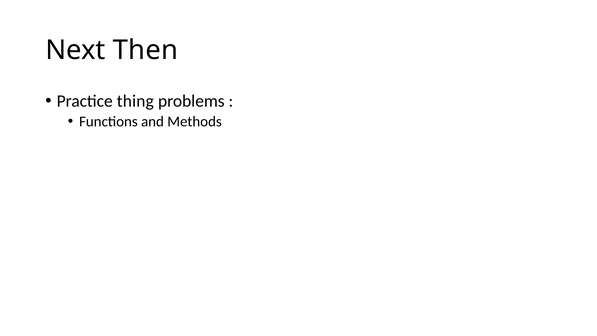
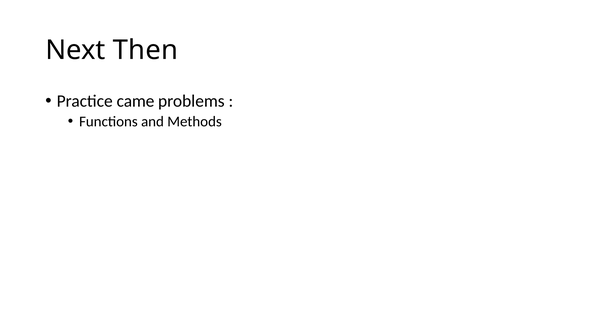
thing: thing -> came (135, 101)
